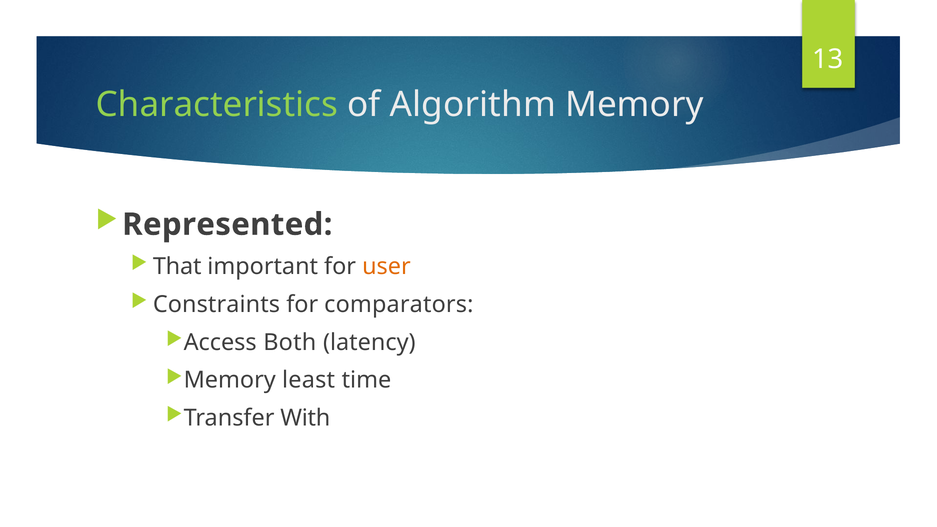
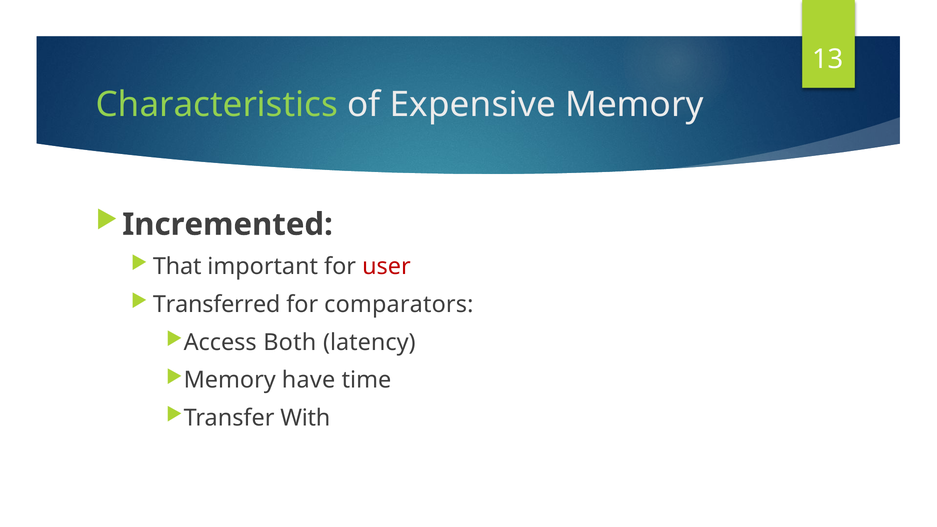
Algorithm: Algorithm -> Expensive (473, 104)
Represented: Represented -> Incremented (227, 225)
user colour: orange -> red (386, 267)
Constraints: Constraints -> Transferred (217, 304)
least: least -> have (309, 380)
